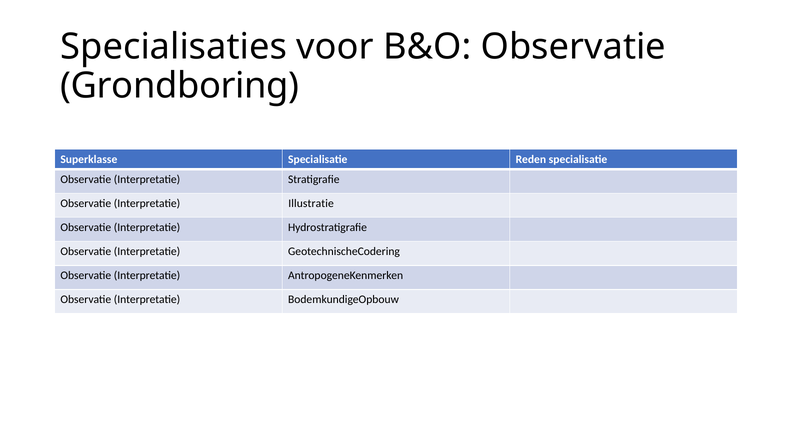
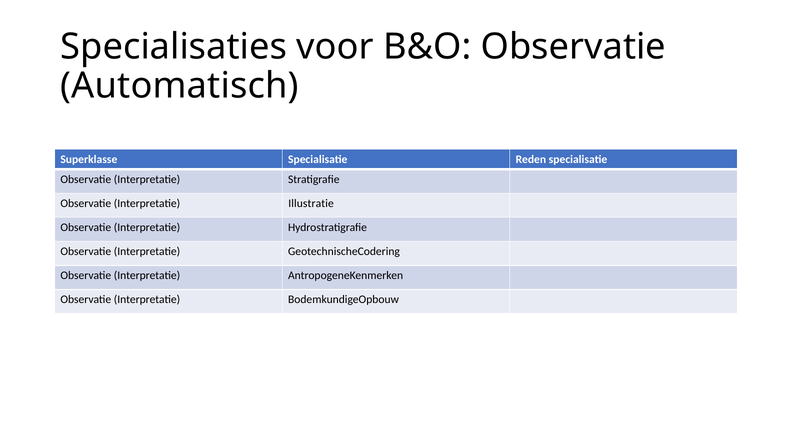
Grondboring: Grondboring -> Automatisch (179, 86)
